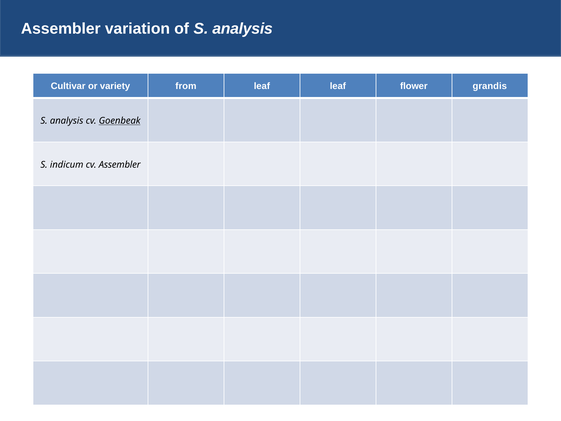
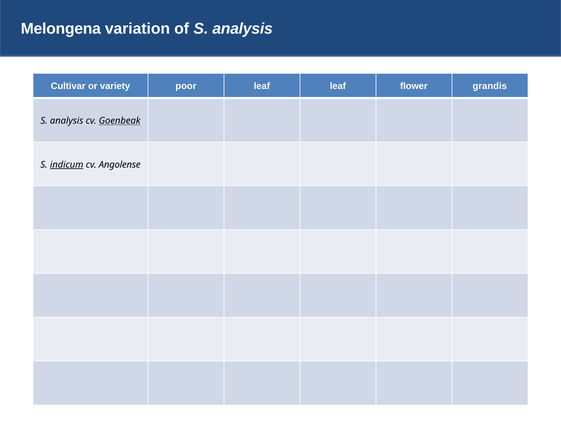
Assembler: Assembler -> Melongena (61, 29)
from: from -> poor (186, 86)
indicum underline: none -> present (67, 165)
cv Assembler: Assembler -> Angolense (120, 165)
